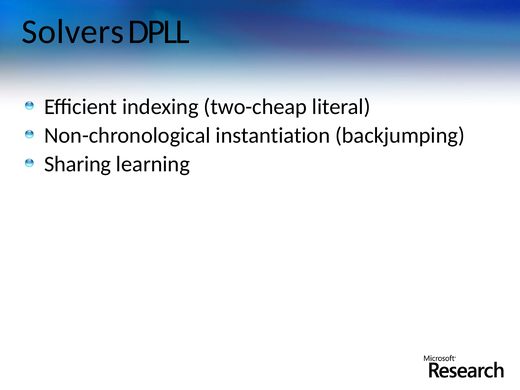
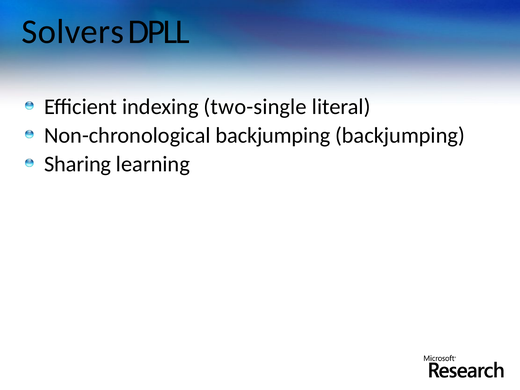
two-cheap: two-cheap -> two-single (255, 107)
Non-chronological instantiation: instantiation -> backjumping (273, 135)
